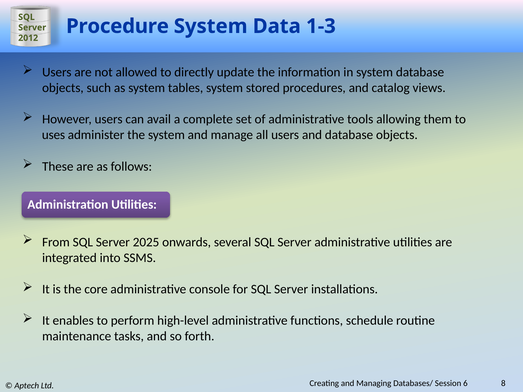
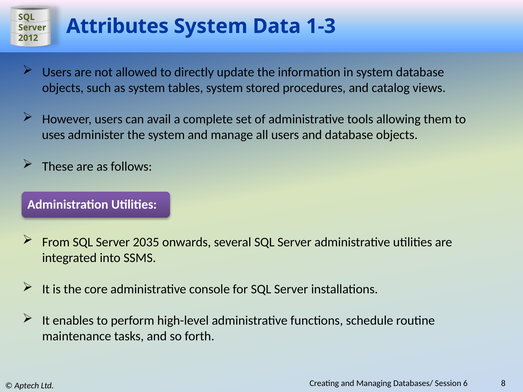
Procedure: Procedure -> Attributes (117, 26)
2025: 2025 -> 2035 (146, 242)
